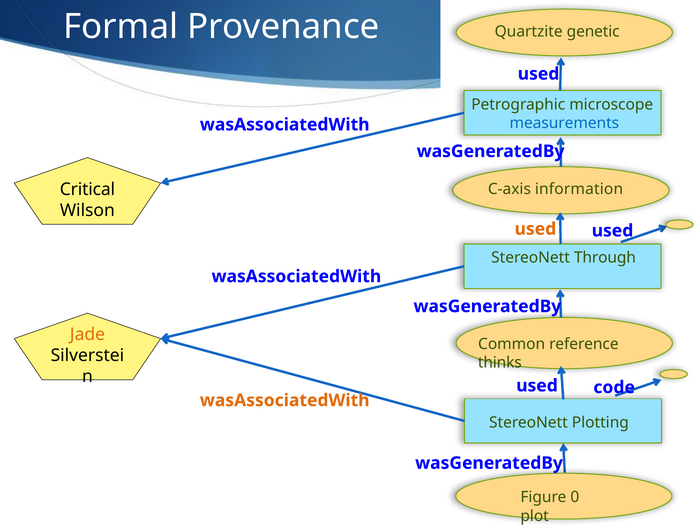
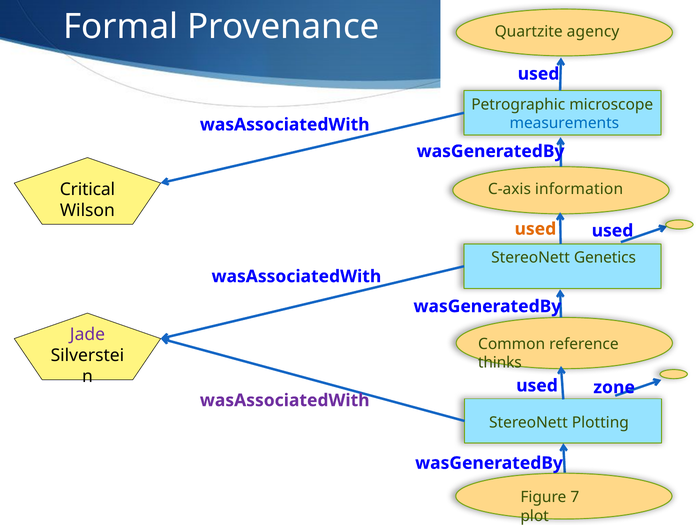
genetic: genetic -> agency (593, 31)
Through: Through -> Genetics (605, 258)
Jade colour: orange -> purple (87, 335)
code: code -> zone (614, 387)
wasAssociatedWith colour: orange -> purple (285, 400)
0: 0 -> 7 (575, 497)
